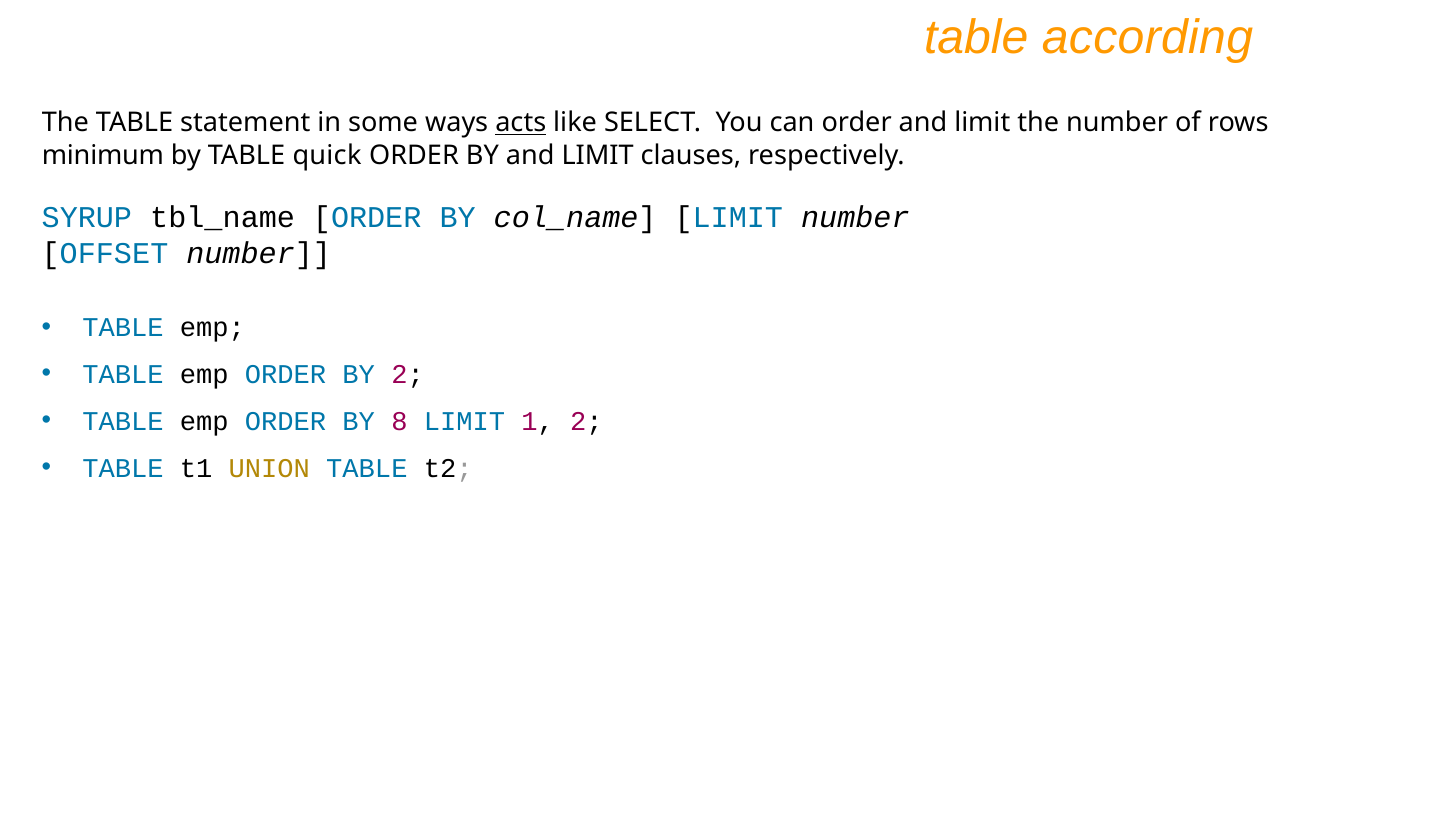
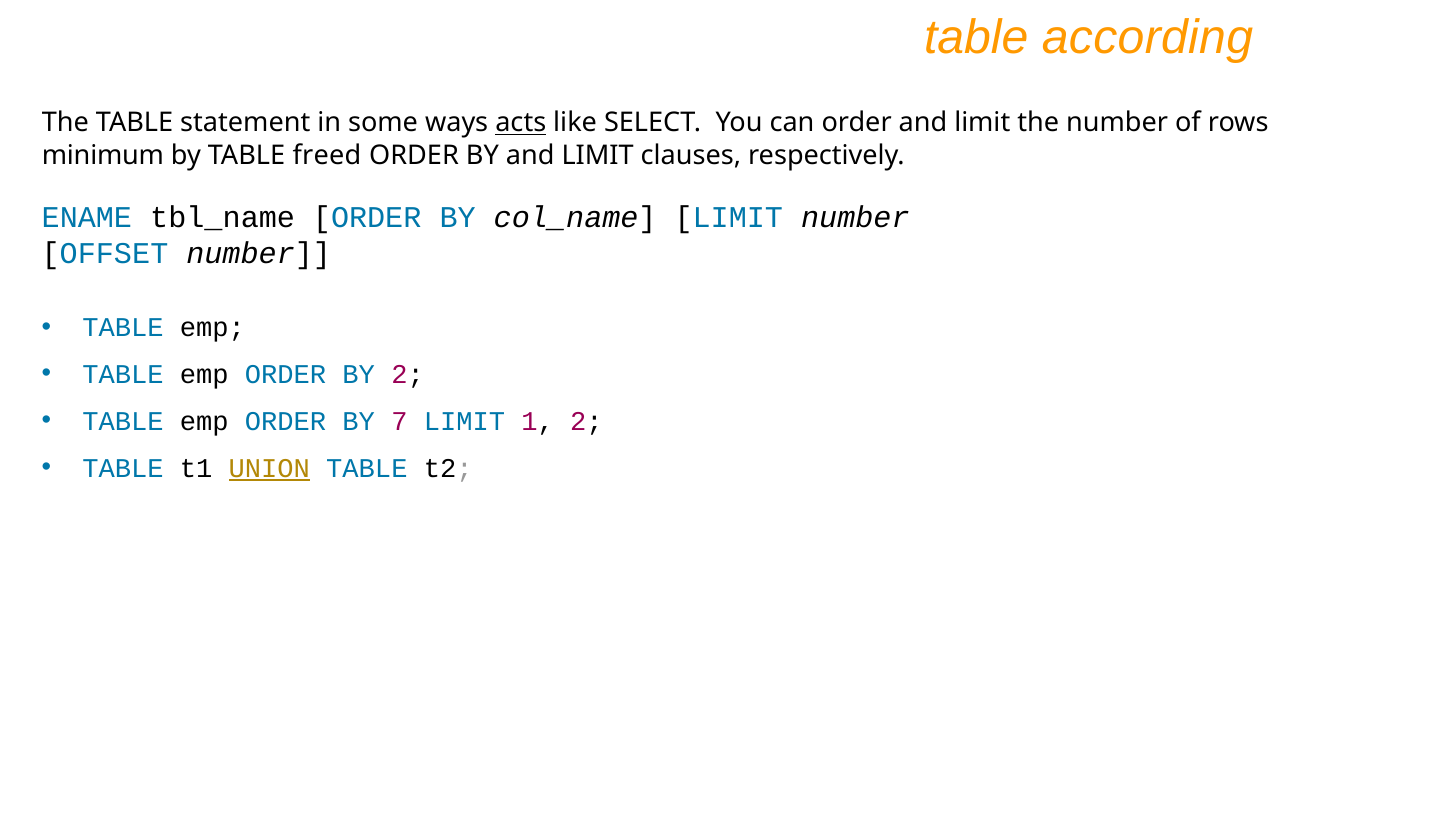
quick: quick -> freed (327, 155)
SYRUP: SYRUP -> ENAME (87, 217)
8: 8 -> 7 (399, 421)
UNION underline: none -> present (269, 468)
